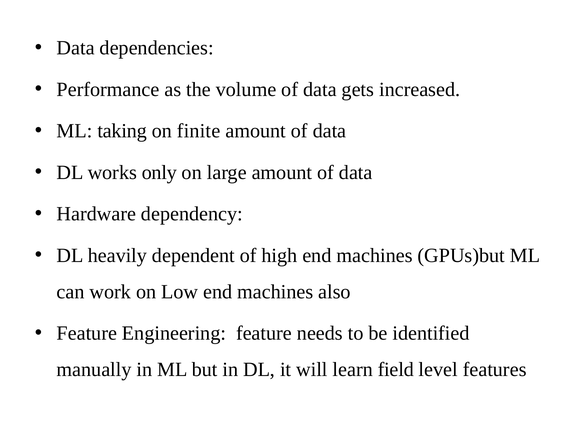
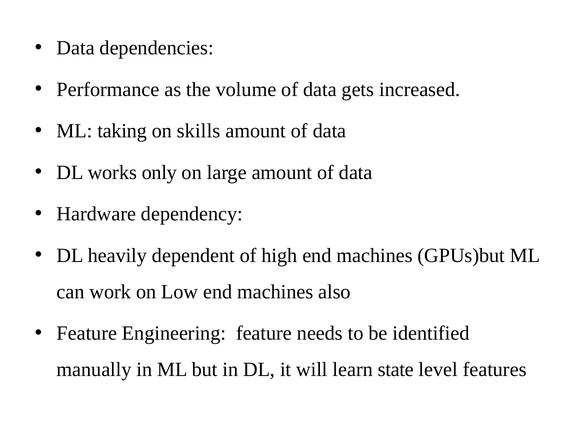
finite: finite -> skills (199, 131)
field: field -> state (396, 369)
